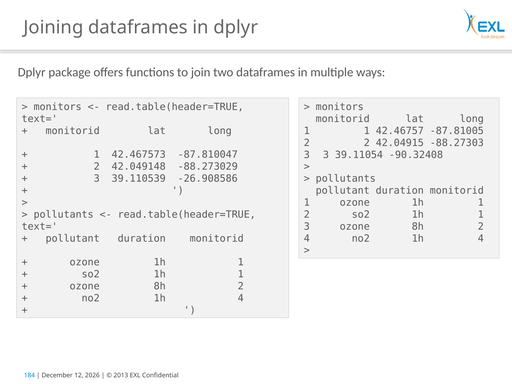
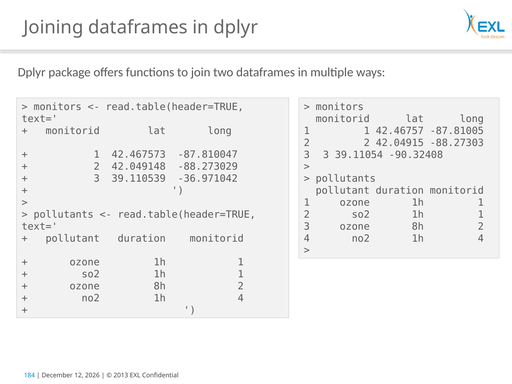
-26.908586: -26.908586 -> -36.971042 (208, 179)
